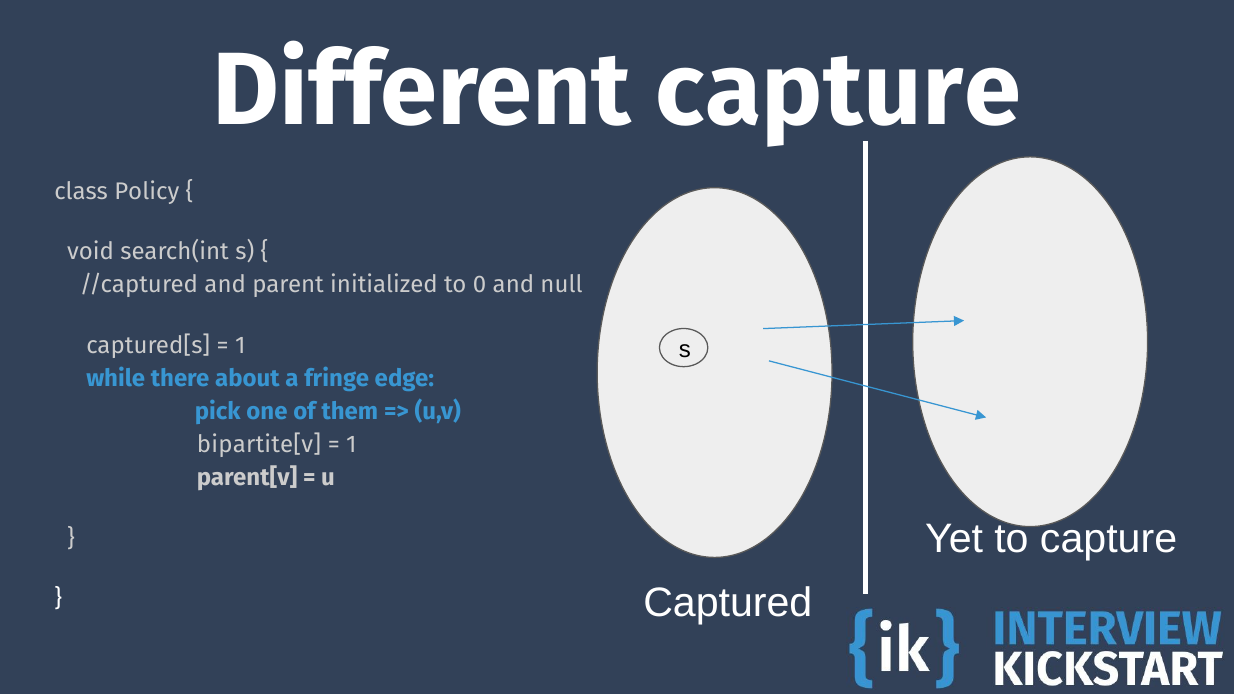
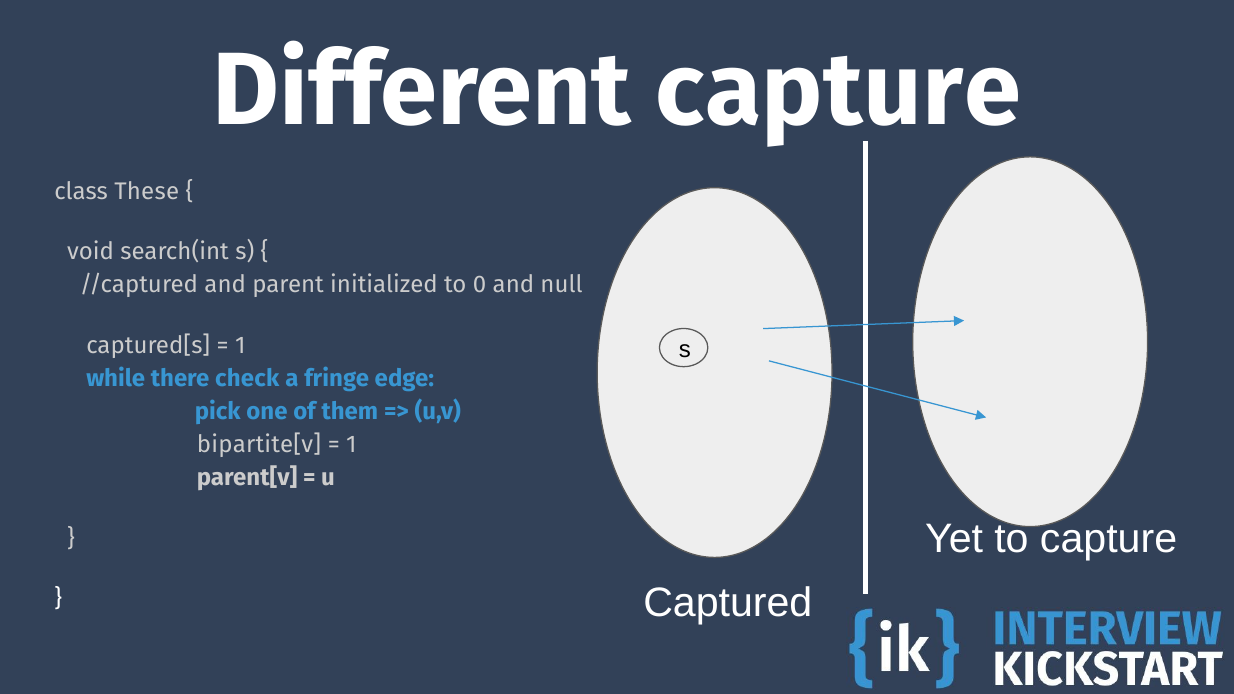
Policy: Policy -> These (147, 191)
about: about -> check (247, 379)
